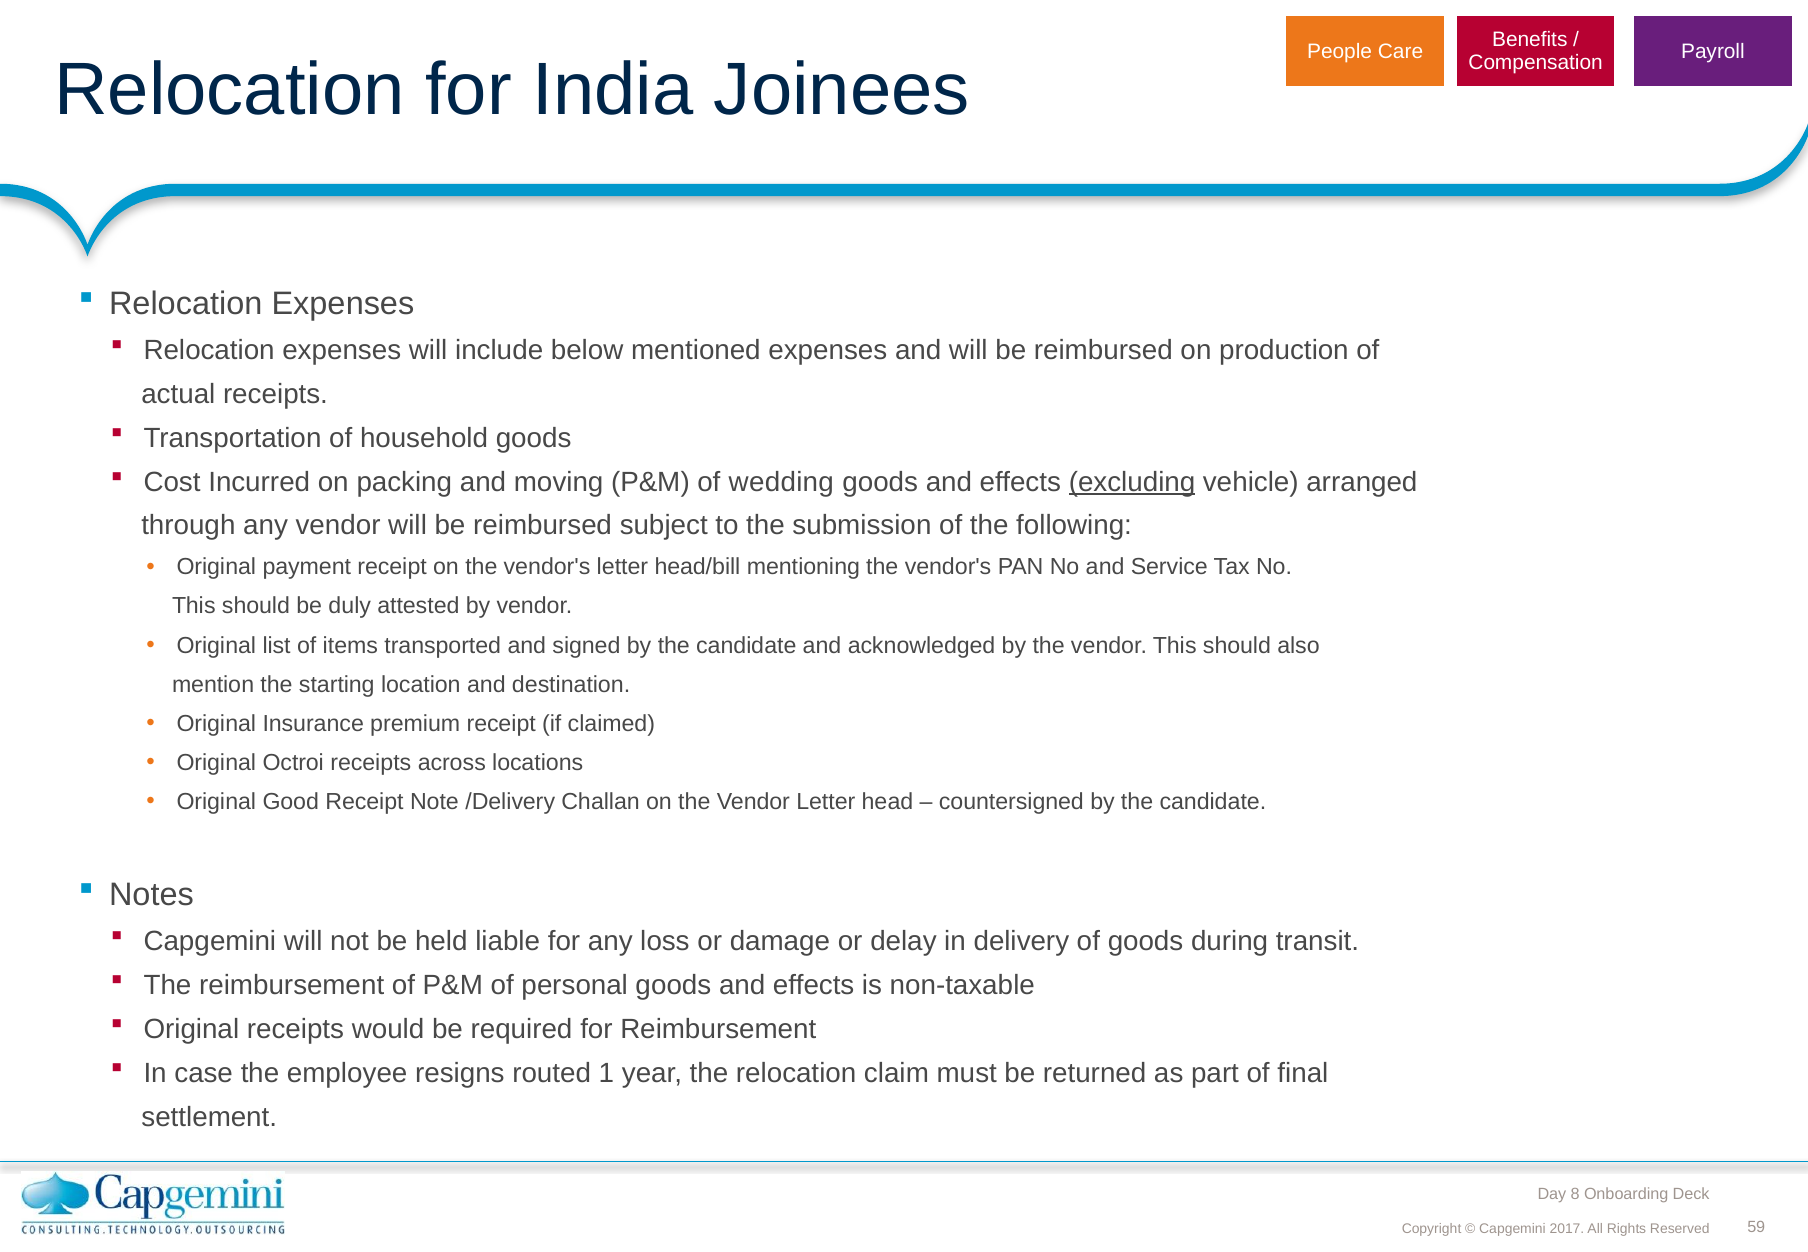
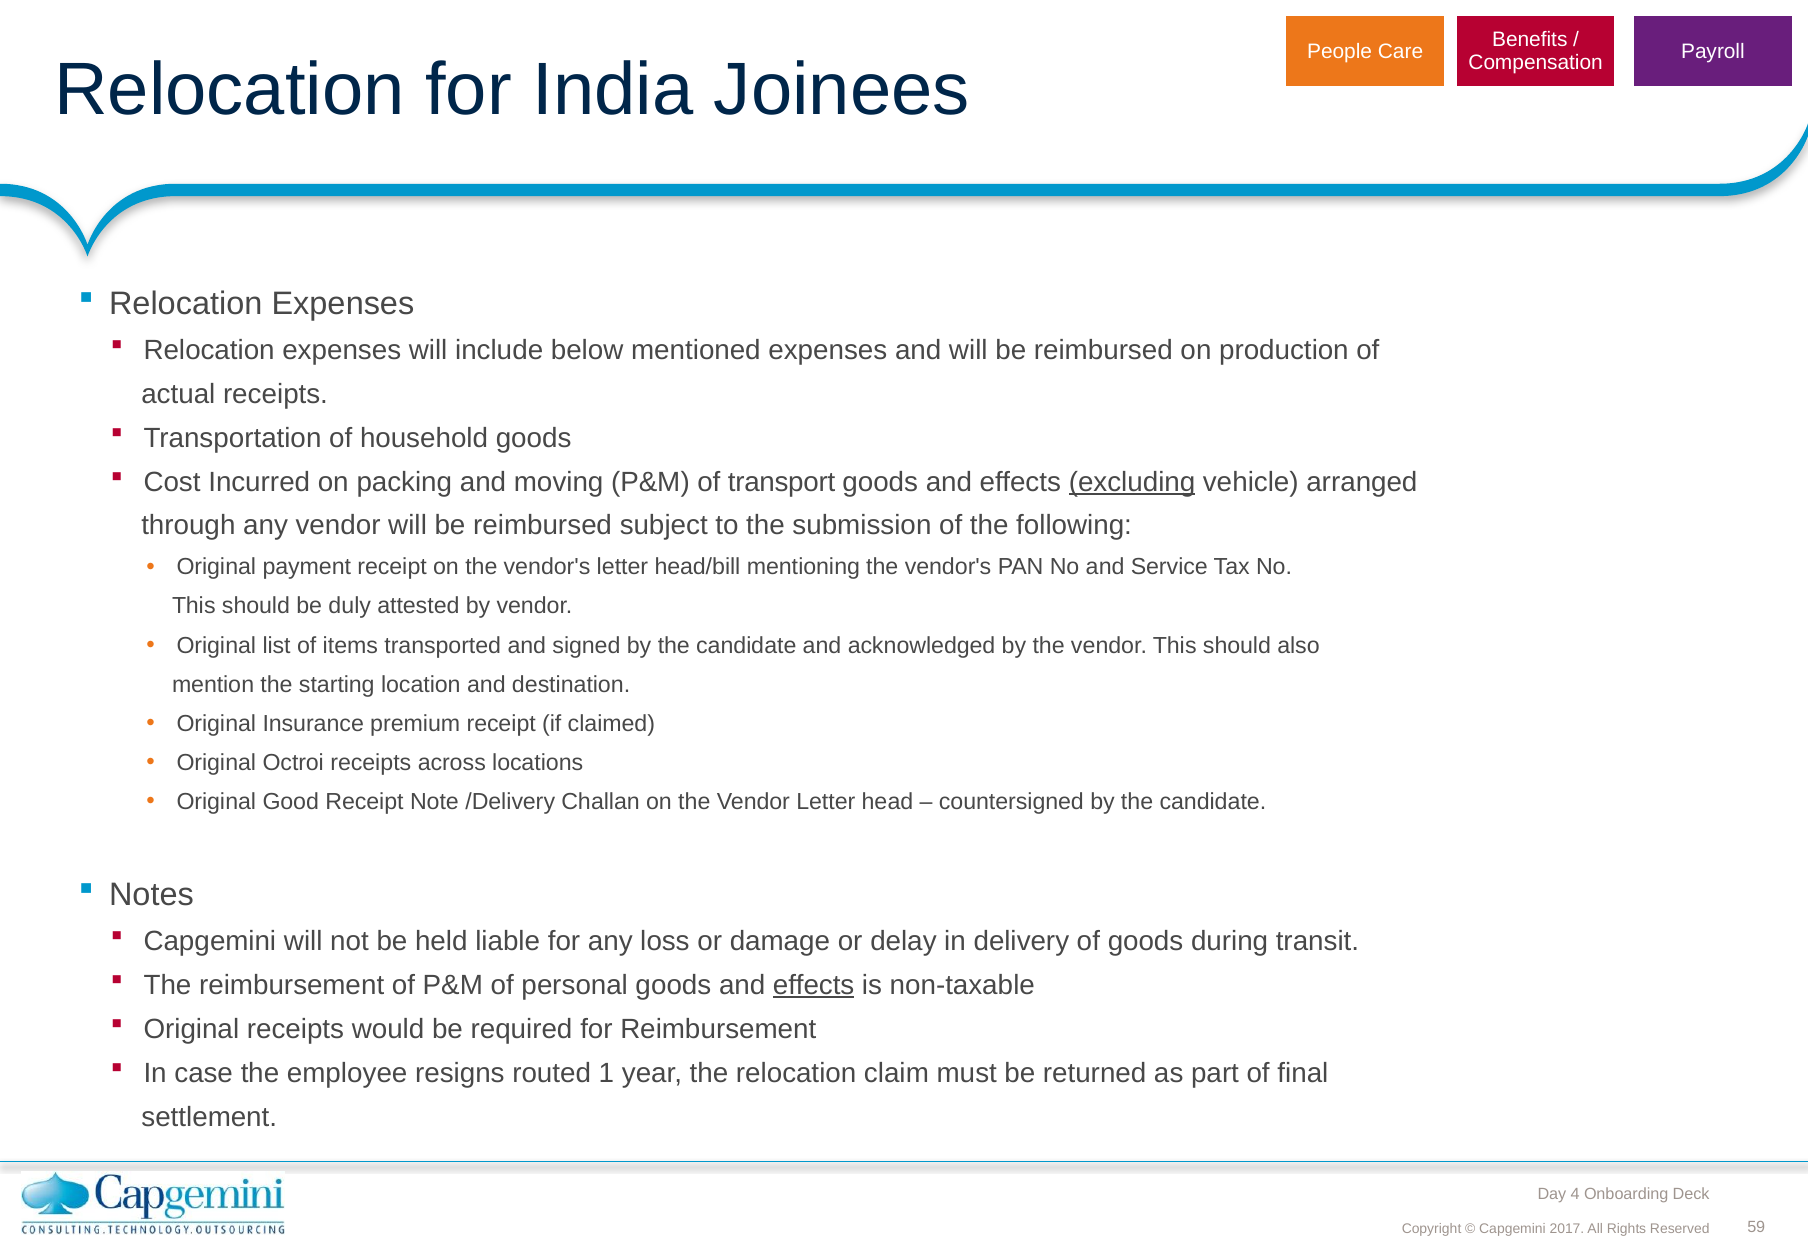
wedding: wedding -> transport (782, 482)
effects underline: none -> present (814, 985)
8: 8 -> 4 (1575, 1194)
